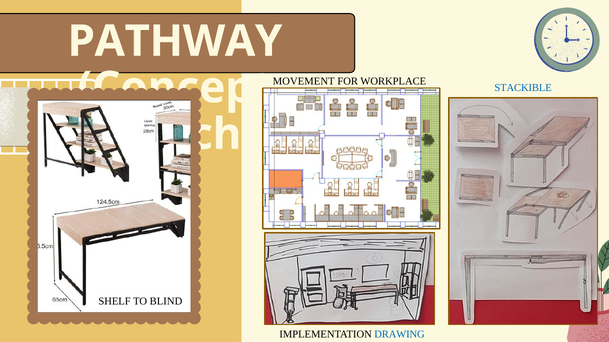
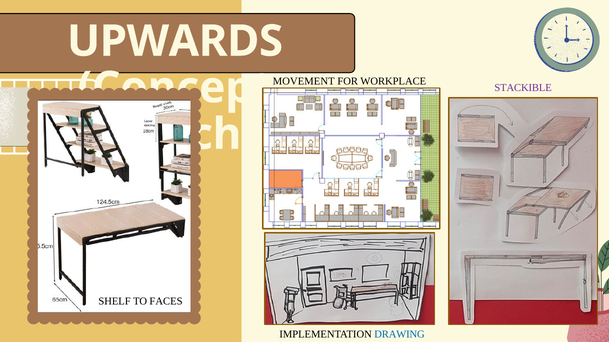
PATHWAY: PATHWAY -> UPWARDS (175, 41)
STACKIBLE colour: blue -> purple (523, 88)
BLIND: BLIND -> FACES (166, 302)
